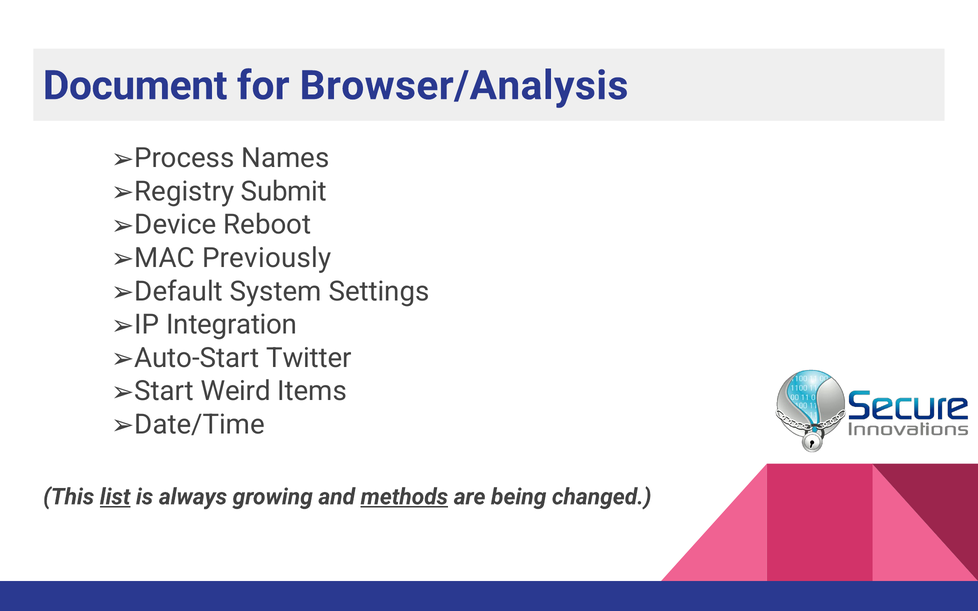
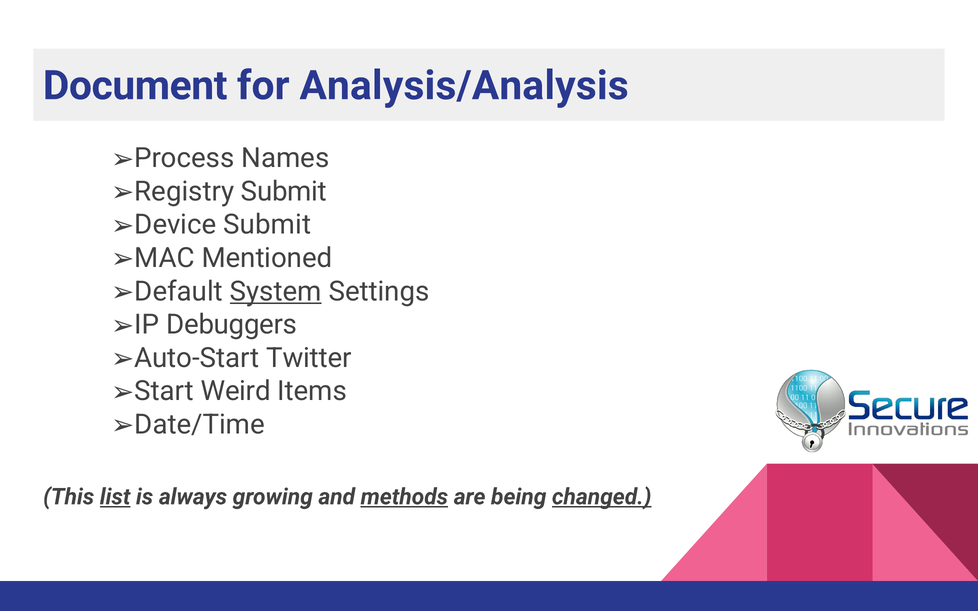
Browser/Analysis: Browser/Analysis -> Analysis/Analysis (464, 86)
Reboot: Reboot -> Submit (267, 225)
Previously: Previously -> Mentioned (267, 258)
System underline: none -> present (276, 291)
Integration: Integration -> Debuggers (232, 325)
changed underline: none -> present (602, 497)
